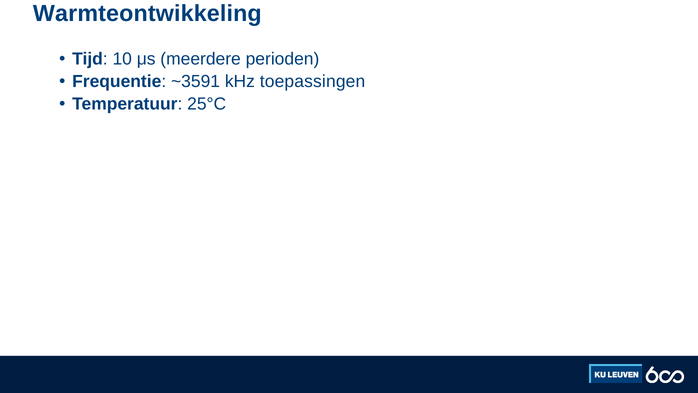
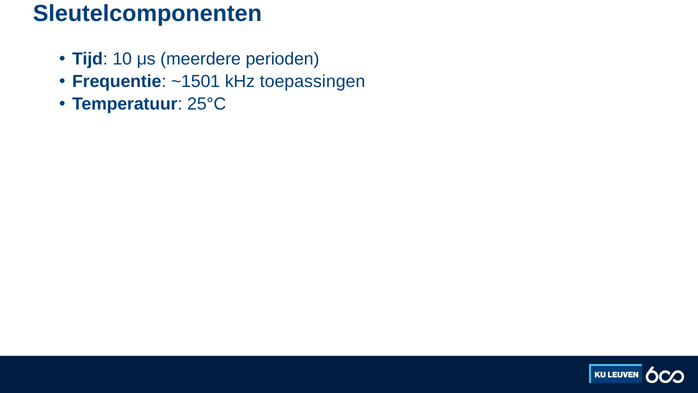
Warmteontwikkeling: Warmteontwikkeling -> Sleutelcomponenten (147, 13)
~3591: ~3591 -> ~1501 (196, 82)
